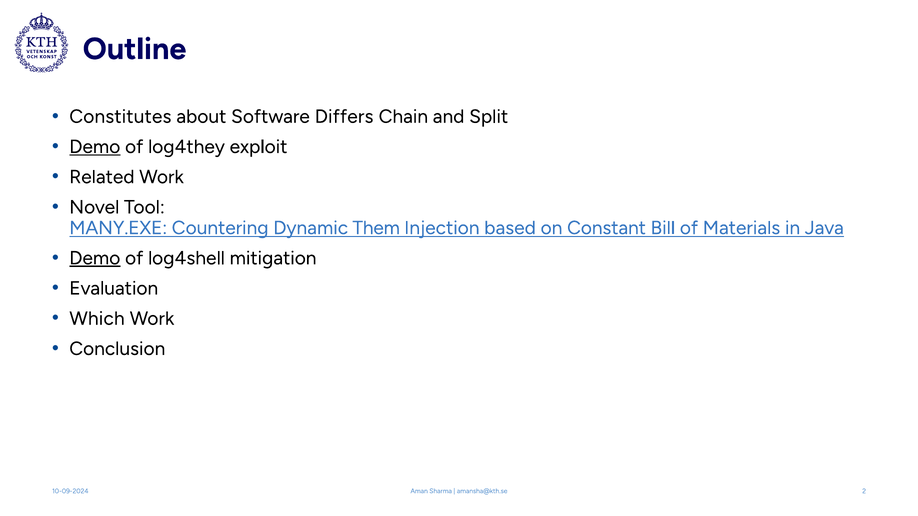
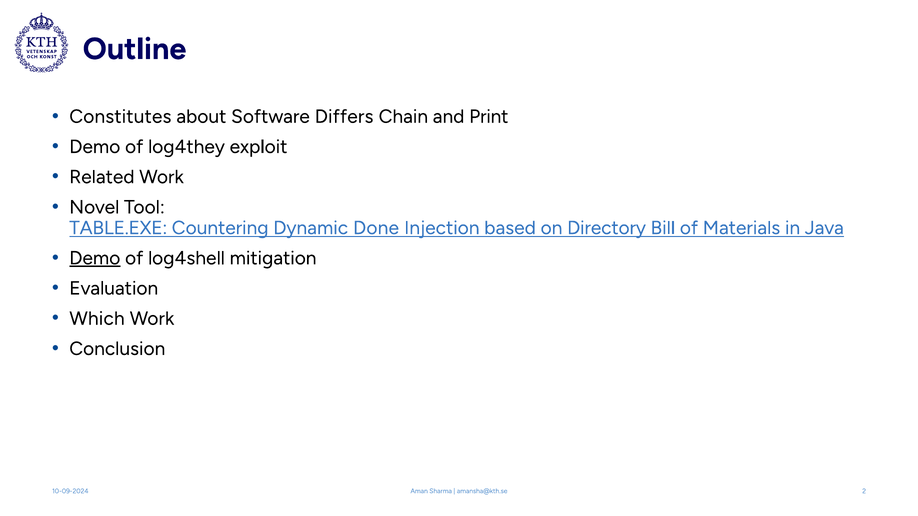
Split: Split -> Print (489, 117)
Demo underline: present -> none (95, 147)
MANY.EXE: MANY.EXE -> TABLE.EXE (118, 228)
Them: Them -> Done (376, 228)
Constant: Constant -> Directory (607, 228)
